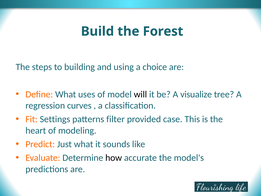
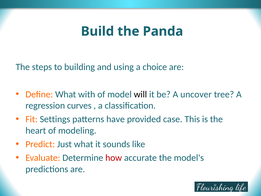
Forest: Forest -> Panda (163, 31)
uses: uses -> with (87, 94)
visualize: visualize -> uncover (196, 94)
filter: filter -> have (116, 119)
how colour: black -> red (114, 158)
